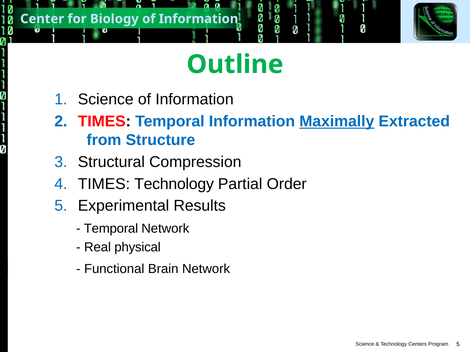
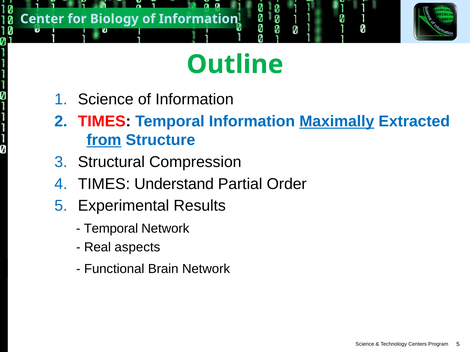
from underline: none -> present (104, 140)
TIMES Technology: Technology -> Understand (174, 184)
physical: physical -> aspects (137, 248)
